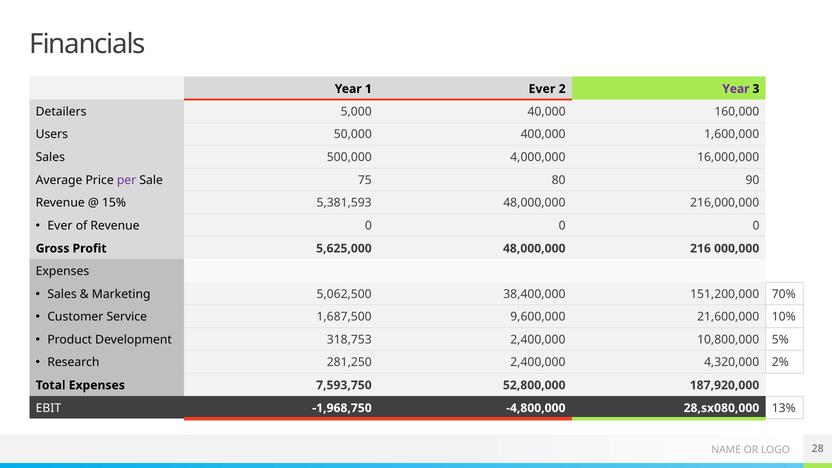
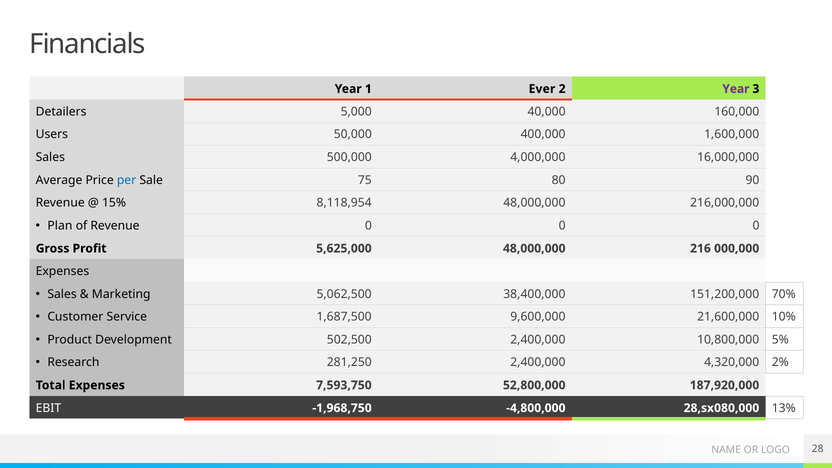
per colour: purple -> blue (127, 180)
5,381,593: 5,381,593 -> 8,118,954 (344, 203)
Ever: Ever -> Plan (60, 226)
318,753: 318,753 -> 502,500 (349, 340)
